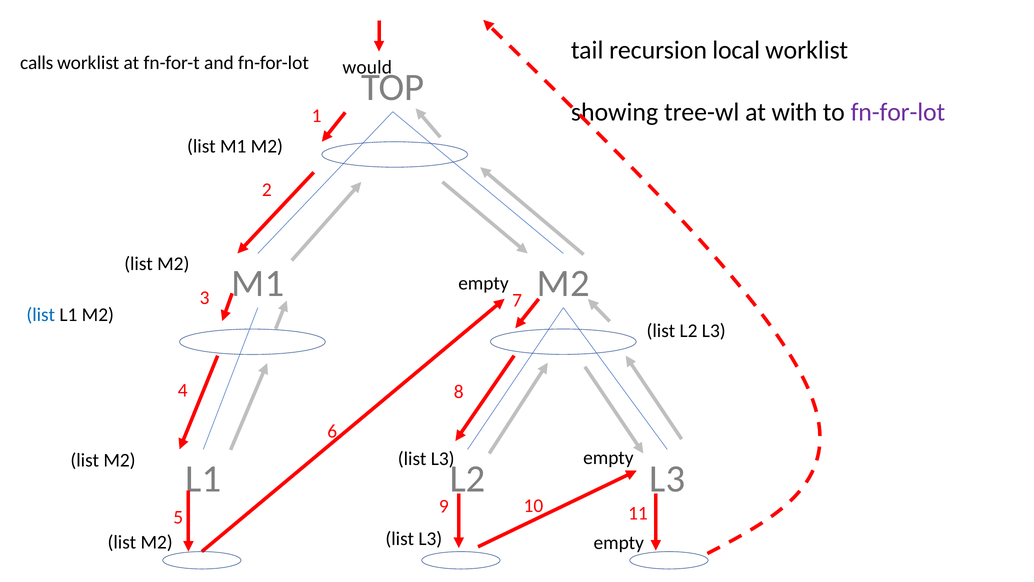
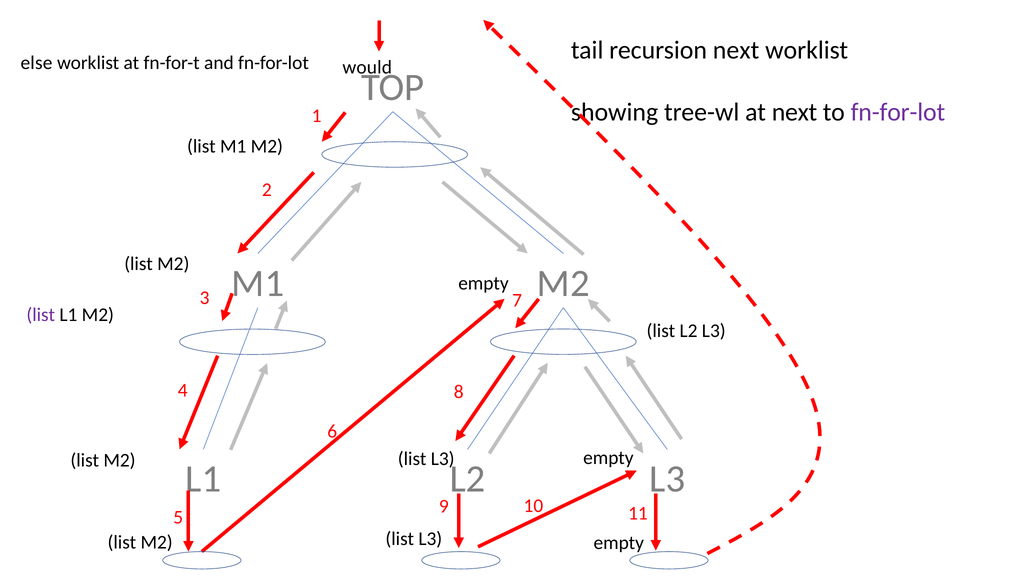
local: local -> next (736, 50)
calls: calls -> else (36, 63)
at with: with -> next (795, 112)
list colour: blue -> purple (41, 314)
